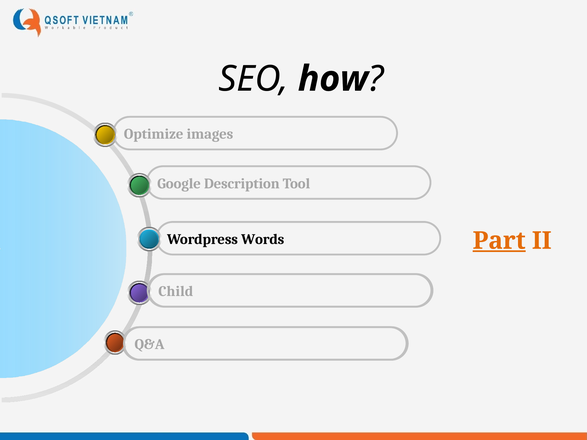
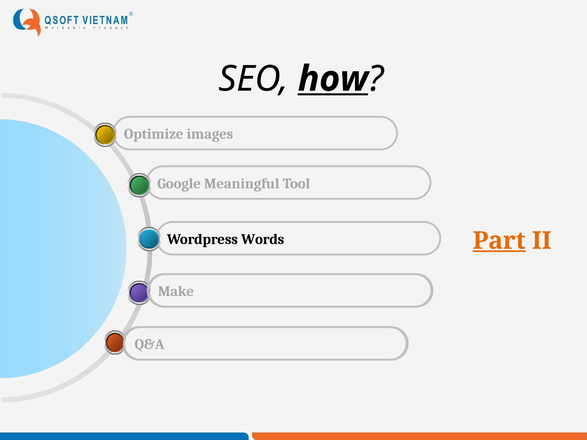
how underline: none -> present (333, 79)
Description: Description -> Meaningful (242, 184)
Child: Child -> Make (176, 292)
